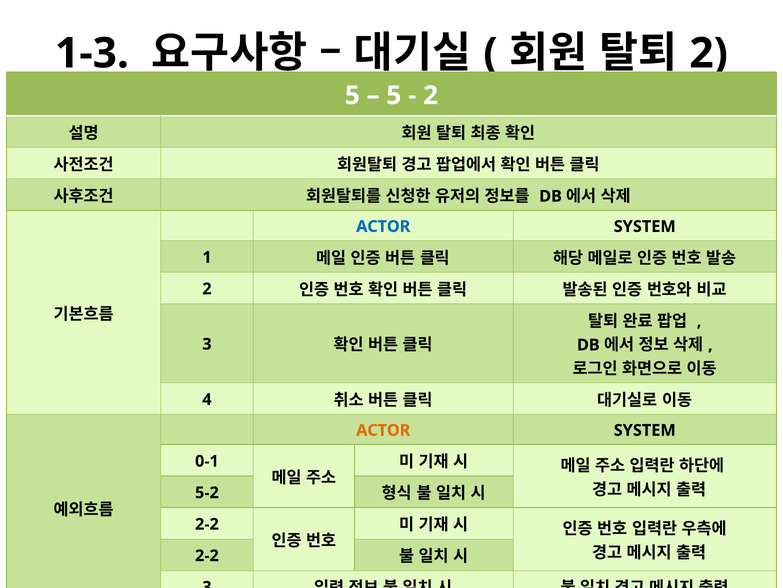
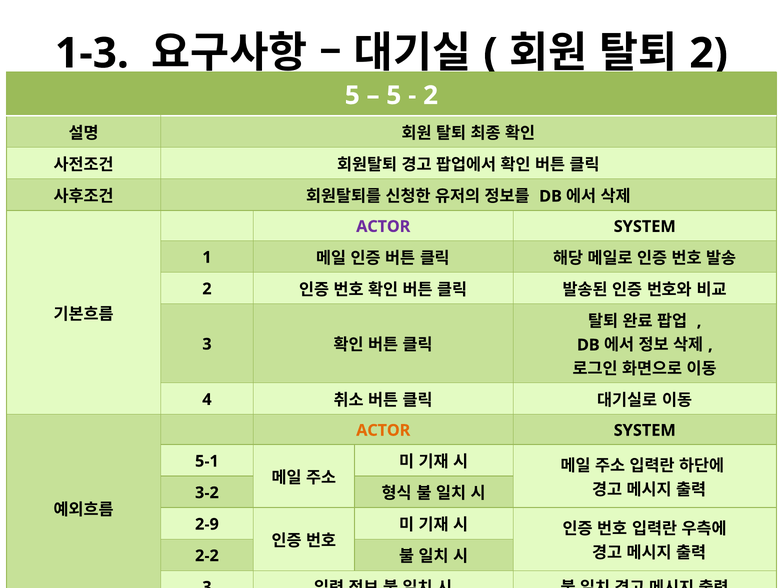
ACTOR colour: blue -> purple (383, 226)
0-1: 0-1 -> 5-1 (207, 461)
5-2: 5-2 -> 3-2 (207, 492)
2-2: 2-2 -> 2-9 (207, 524)
